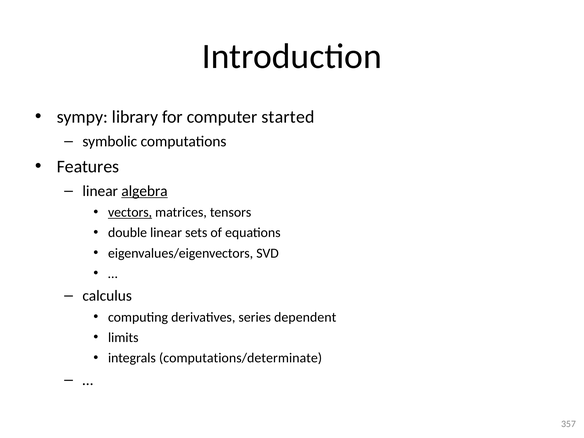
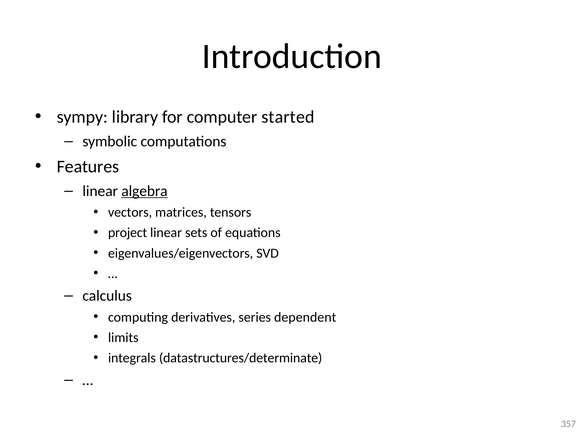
vectors underline: present -> none (130, 212)
double: double -> project (128, 233)
computations/determinate: computations/determinate -> datastructures/determinate (241, 358)
